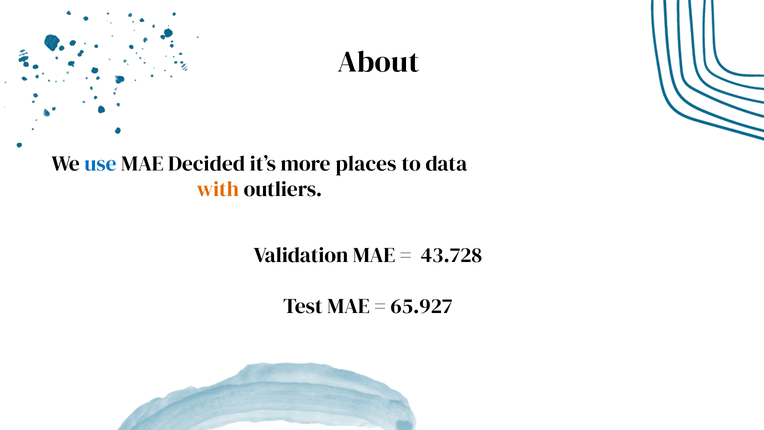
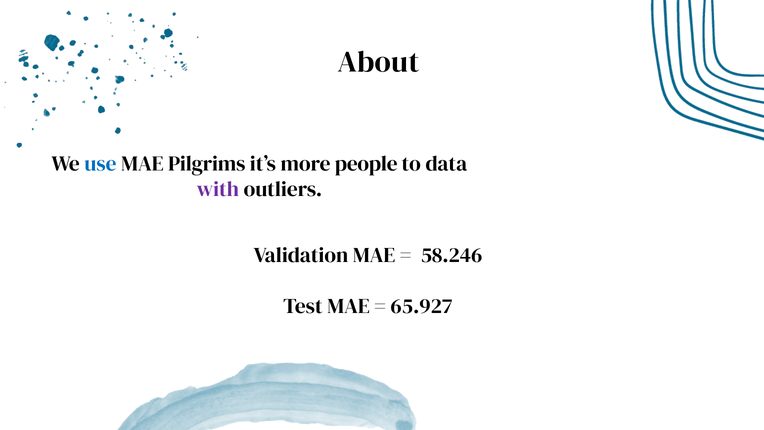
Decided: Decided -> Pilgrims (207, 164)
places: places -> people (366, 164)
with colour: orange -> purple (218, 189)
43.728: 43.728 -> 58.246 (451, 255)
